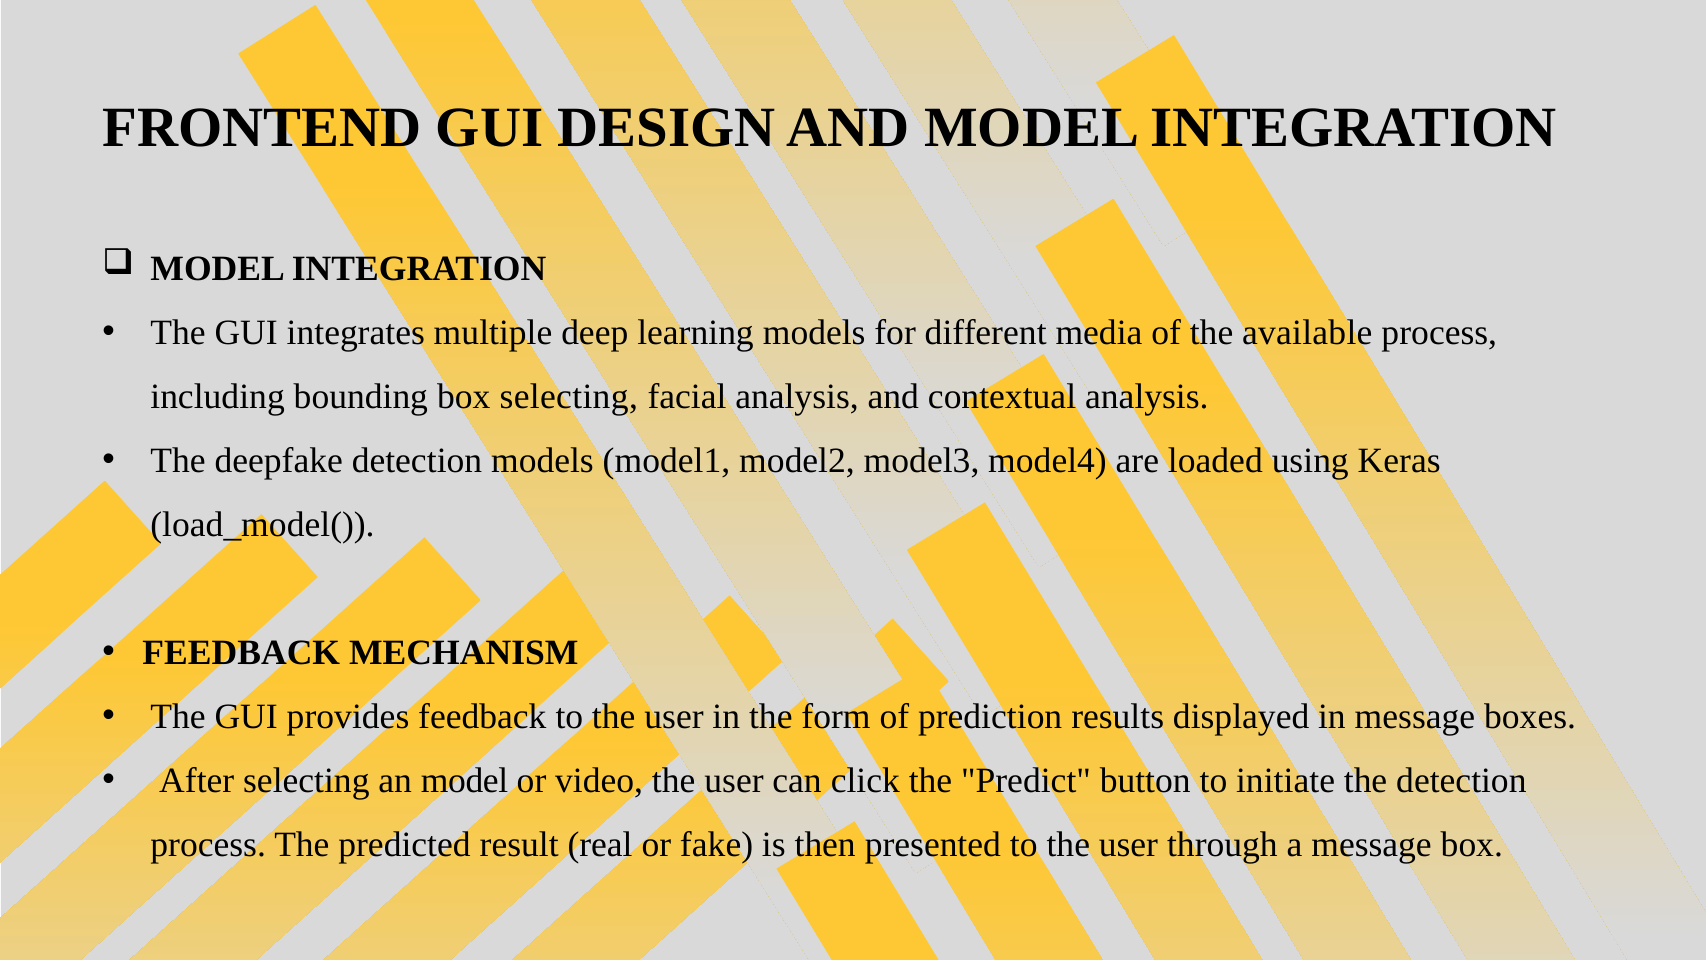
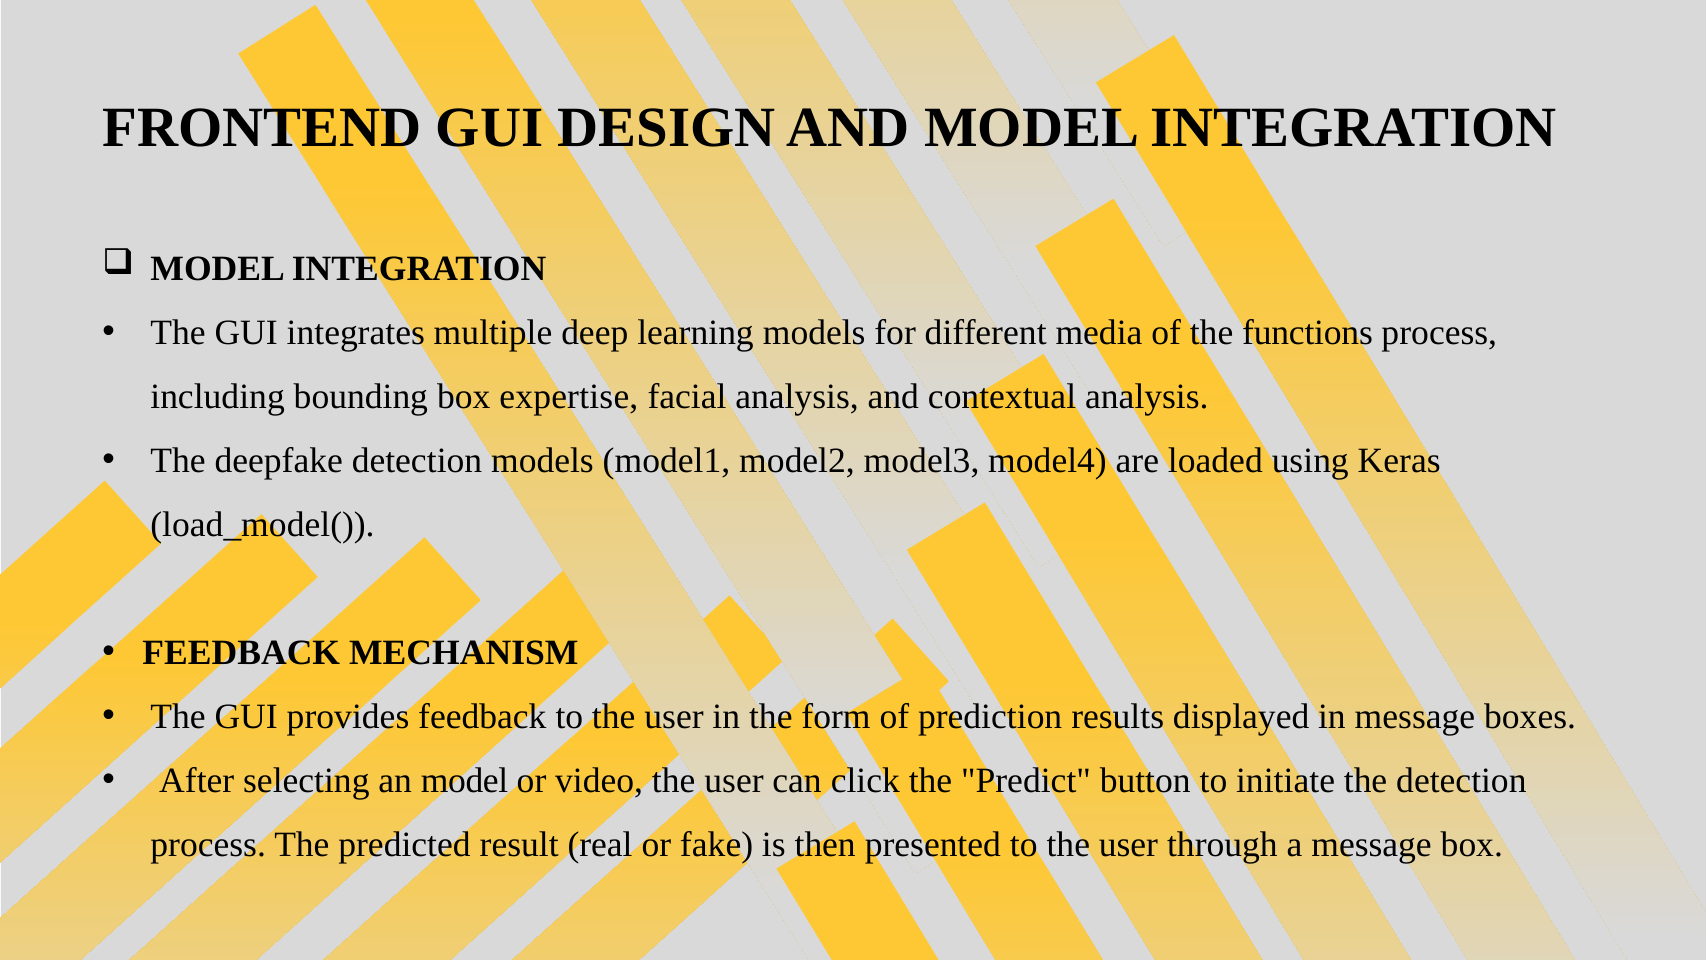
available: available -> functions (1308, 333)
box selecting: selecting -> expertise (569, 397)
